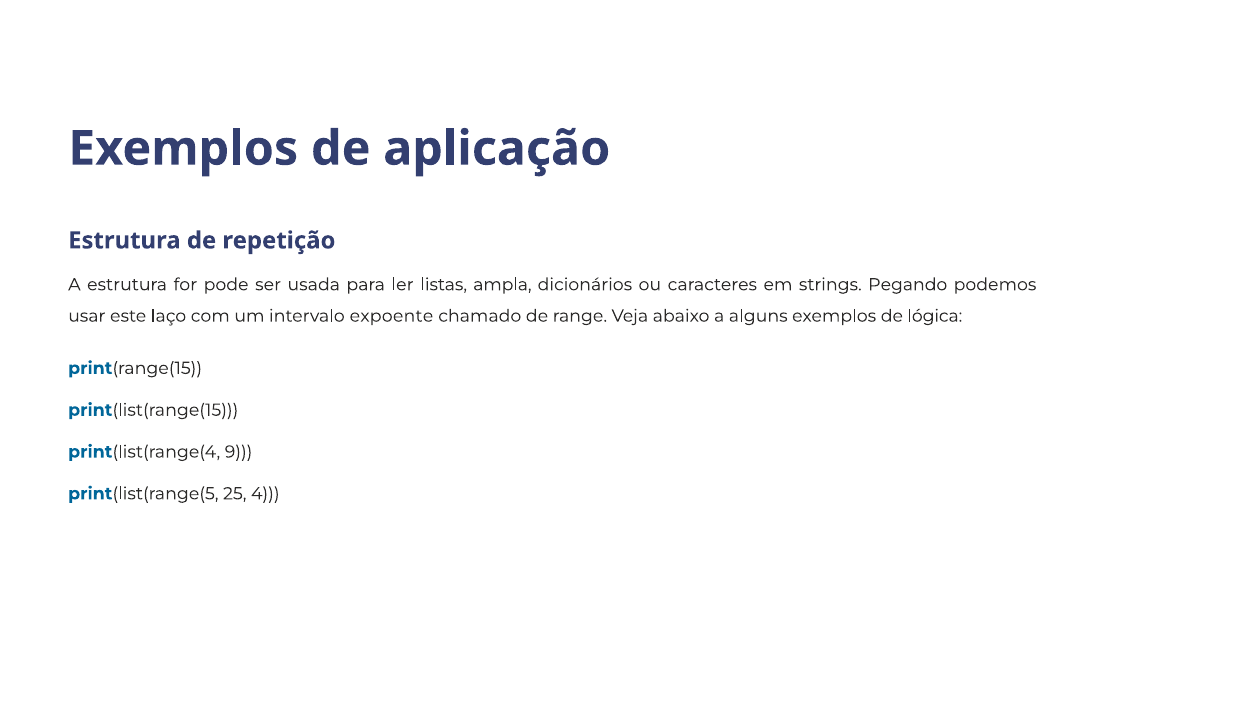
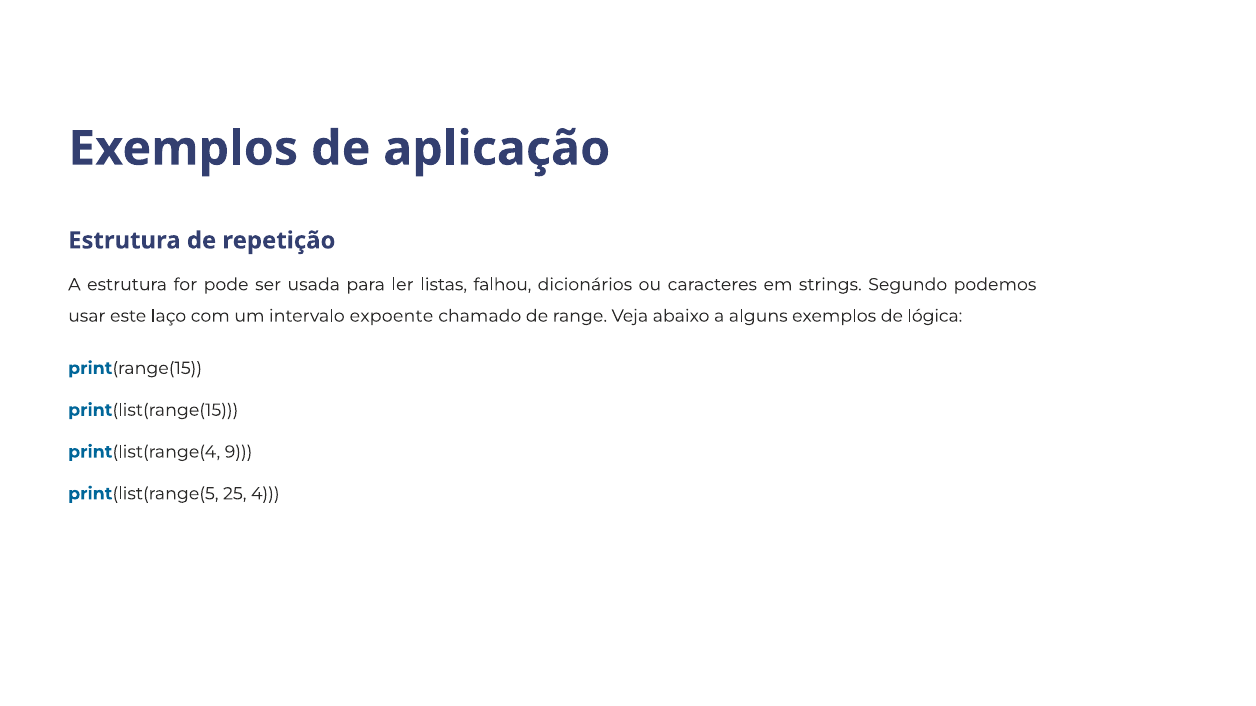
ampla: ampla -> falhou (502, 285)
Pegando: Pegando -> Segundo (908, 285)
